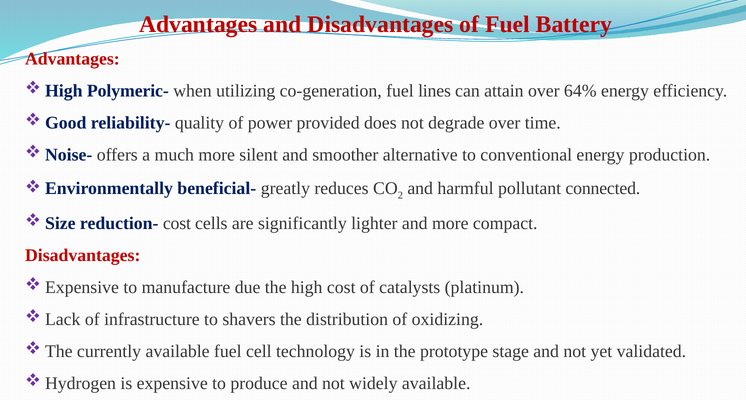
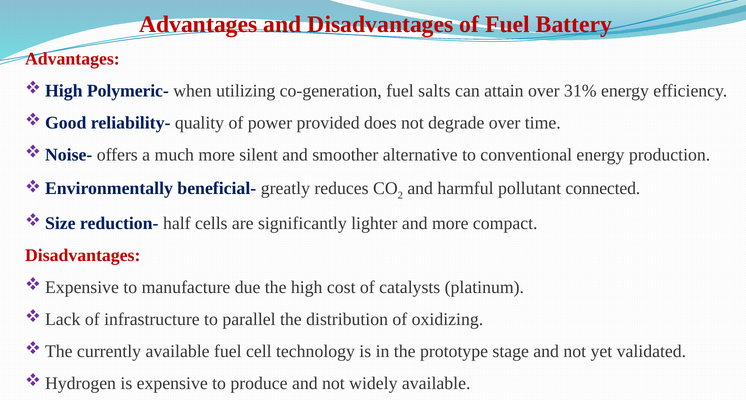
lines: lines -> salts (434, 91)
64%: 64% -> 31% (580, 91)
reduction- cost: cost -> half (177, 223)
shavers: shavers -> parallel (249, 319)
